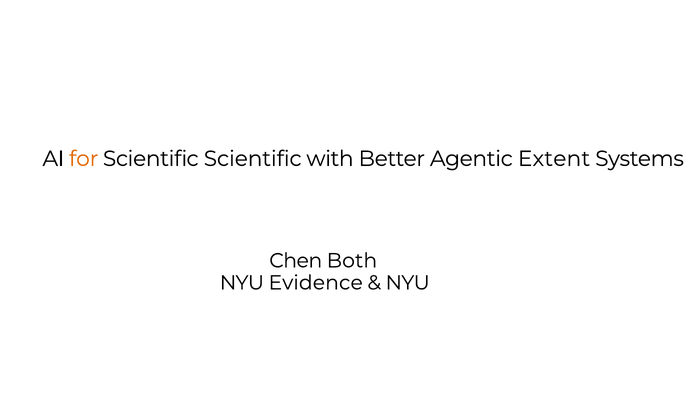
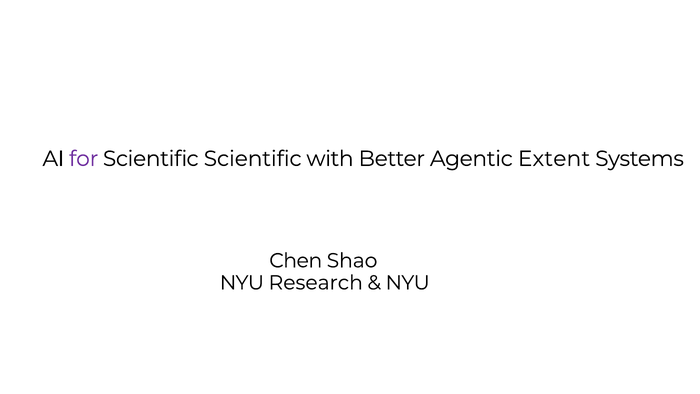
for colour: orange -> purple (84, 159)
Both: Both -> Shao (352, 260)
Evidence: Evidence -> Research (316, 283)
